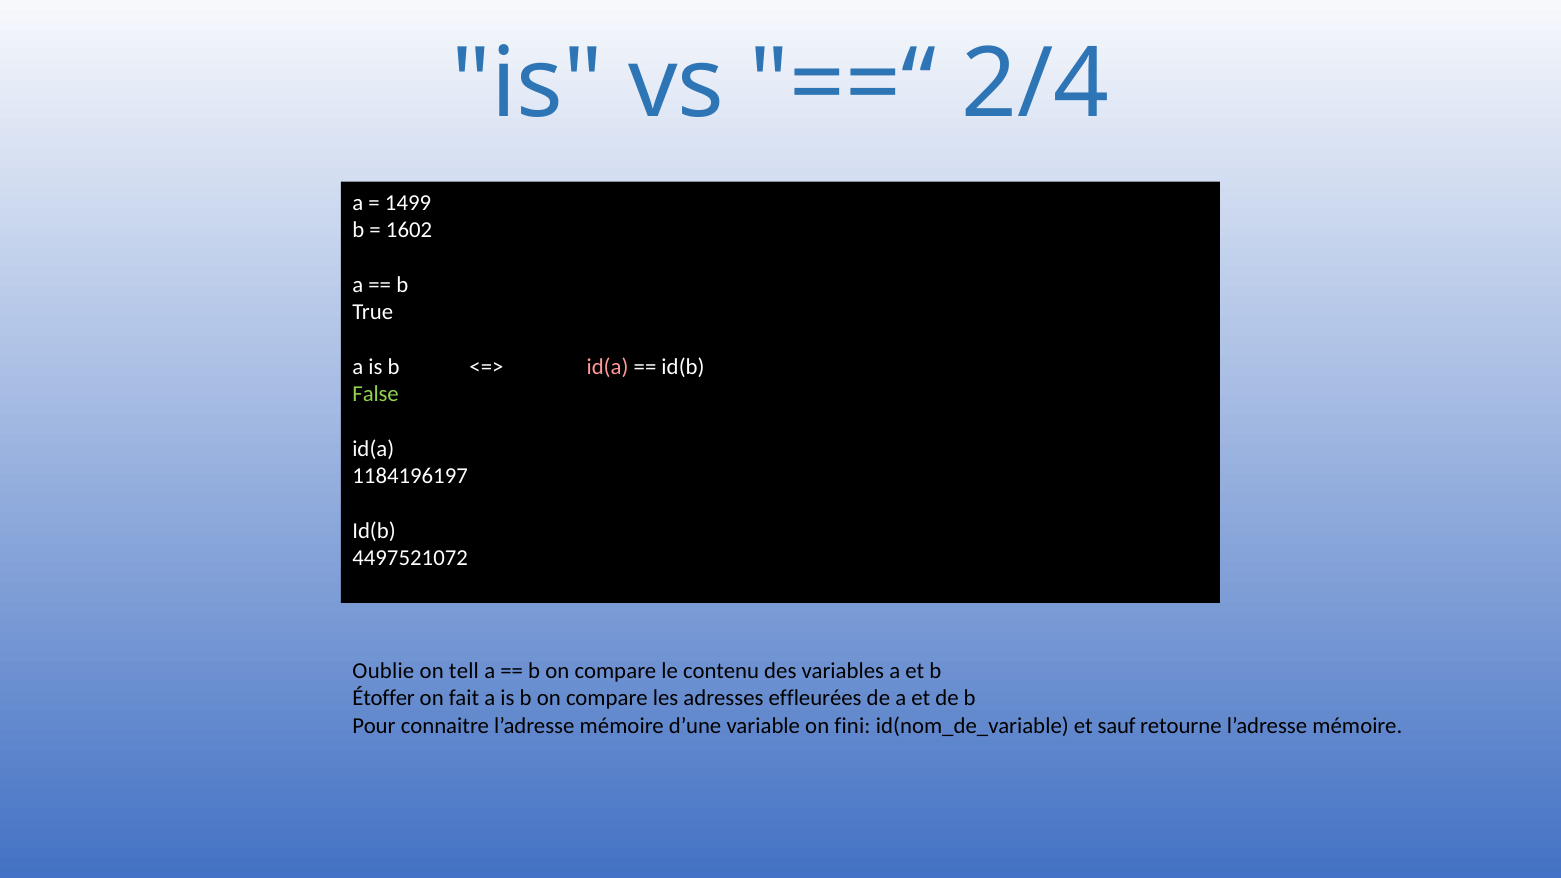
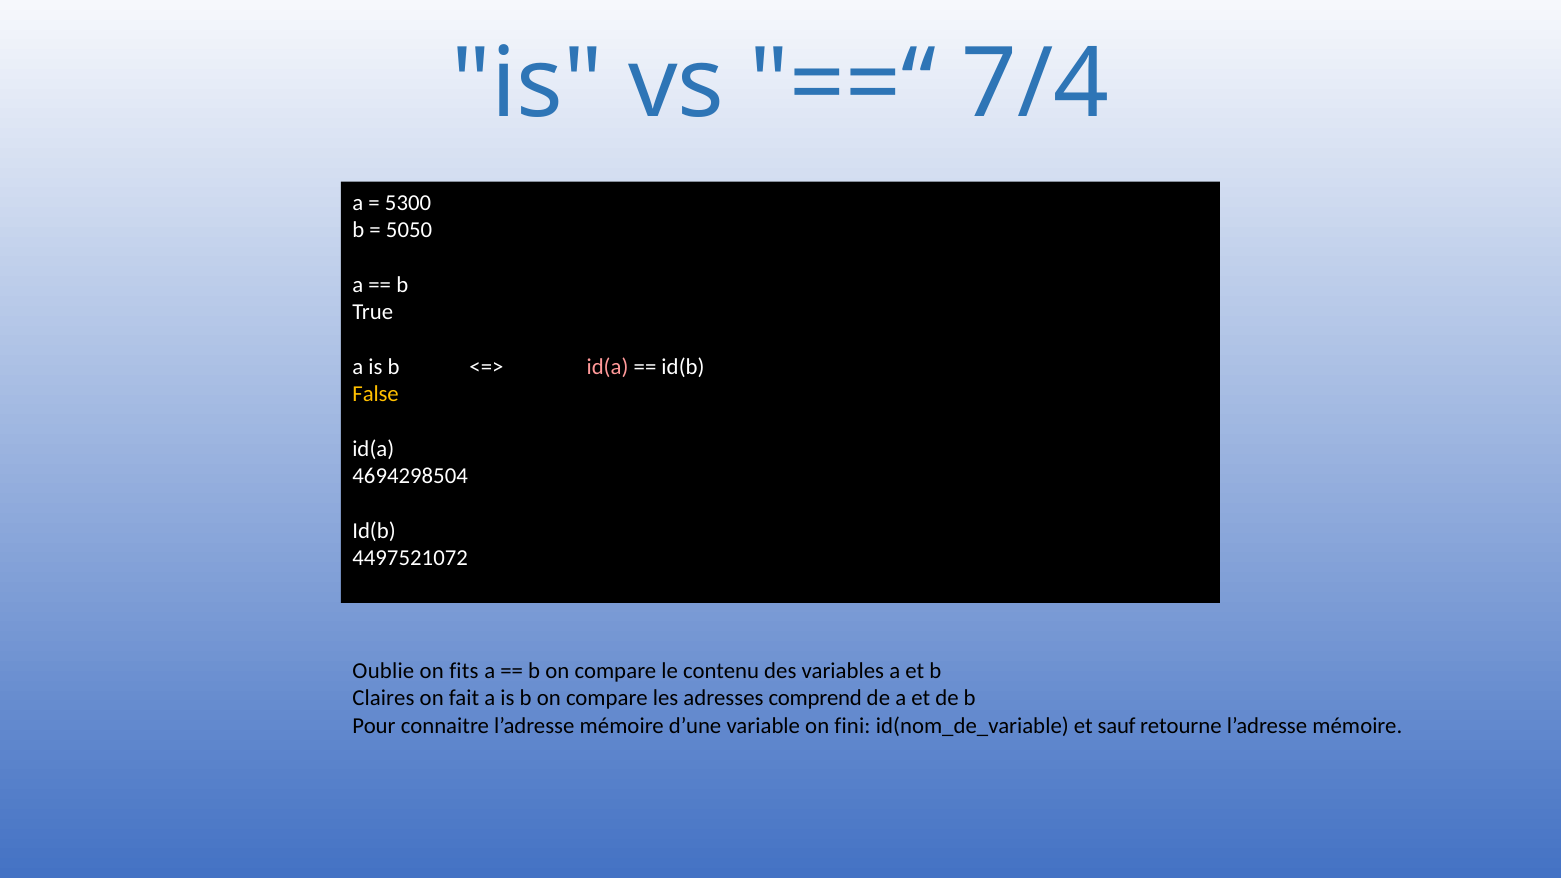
2/4: 2/4 -> 7/4 (1036, 84)
1499: 1499 -> 5300 (408, 203)
1602: 1602 -> 5050 (409, 230)
False colour: light green -> yellow (376, 394)
1184196197: 1184196197 -> 4694298504 (410, 476)
tell: tell -> fits (464, 671)
Étoffer: Étoffer -> Claires (383, 698)
effleurées: effleurées -> comprend (815, 698)
